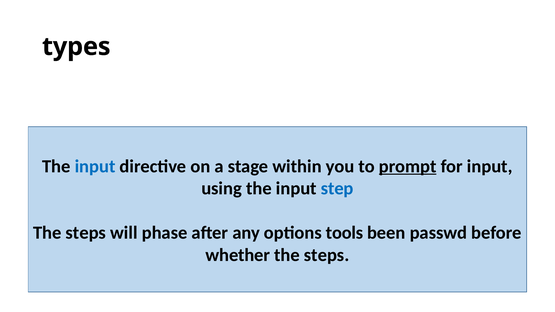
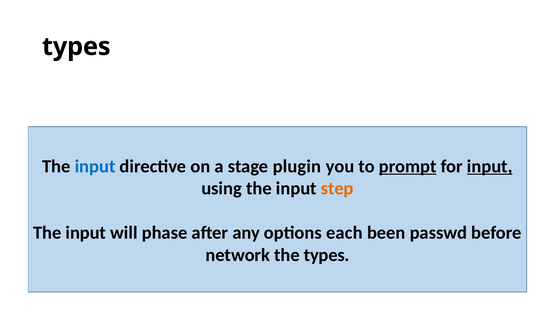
within: within -> plugin (297, 166)
input underline: none -> present (490, 166)
step colour: blue -> orange (337, 189)
steps: steps -> input (86, 233)
tools: tools -> each (344, 233)
whether: whether -> network (238, 255)
steps: steps -> types (327, 255)
